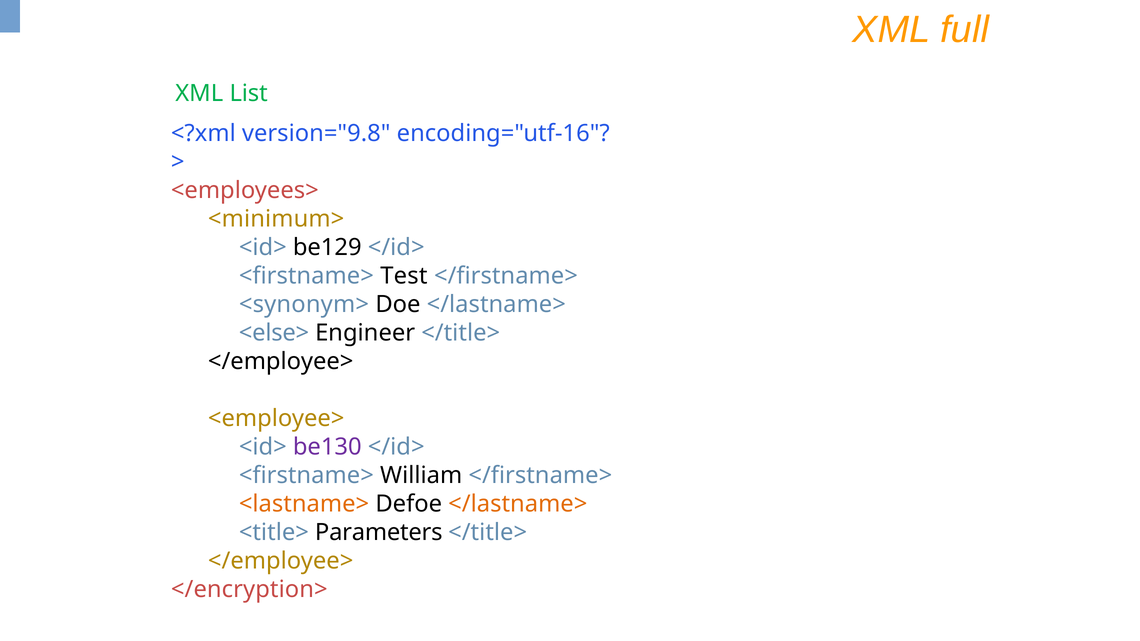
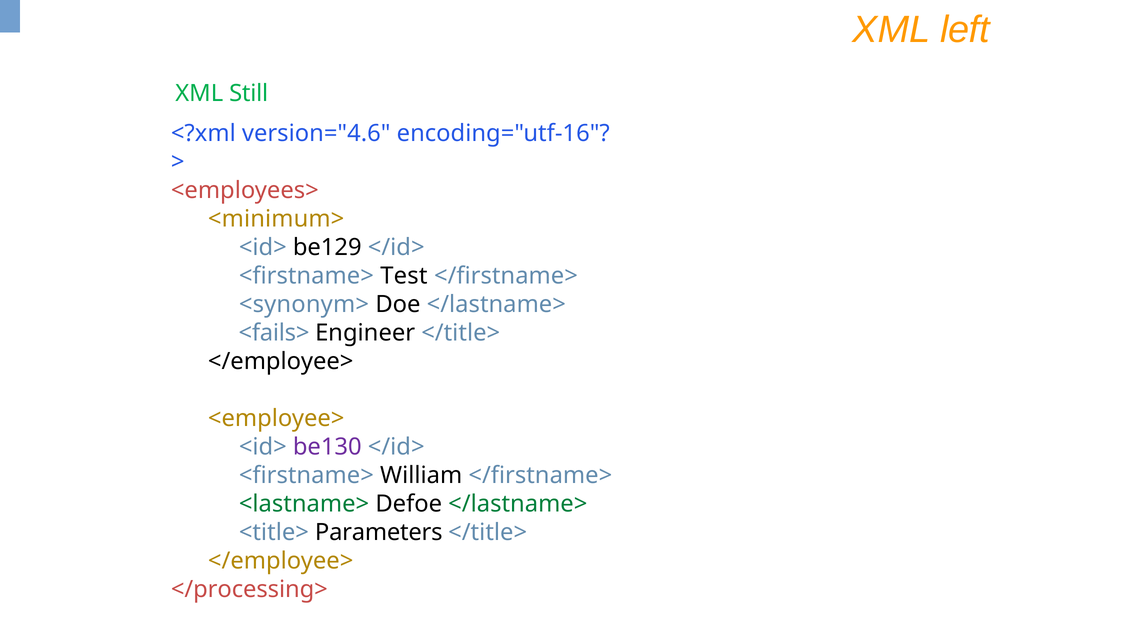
full: full -> left (965, 30)
List: List -> Still (249, 94)
version="9.8: version="9.8 -> version="4.6 (316, 134)
<else>: <else> -> <fails> (274, 333)
<lastname> colour: orange -> green (304, 504)
</lastname> colour: orange -> green (518, 504)
</encryption>: </encryption> -> </processing> (249, 590)
